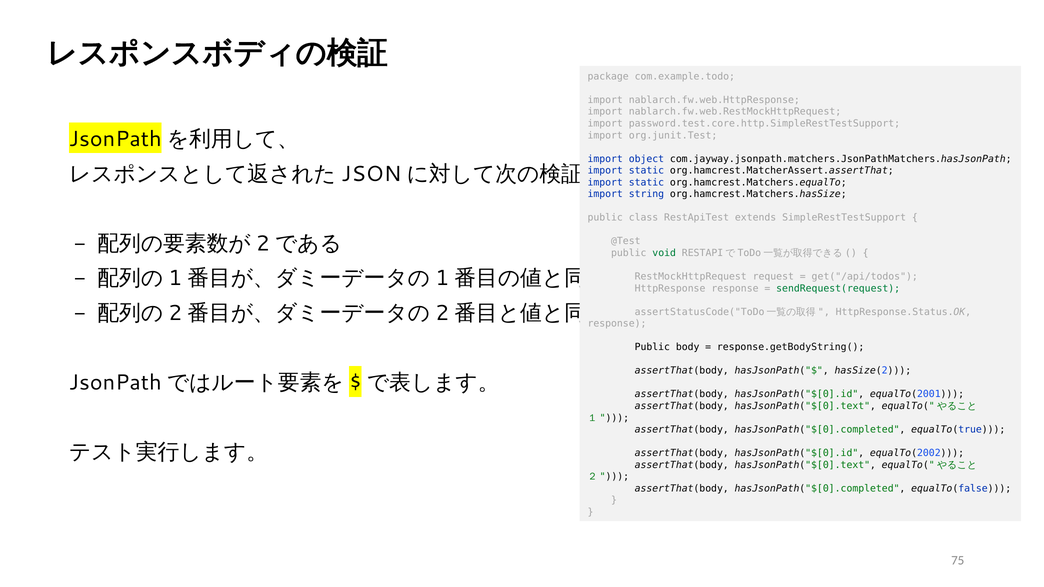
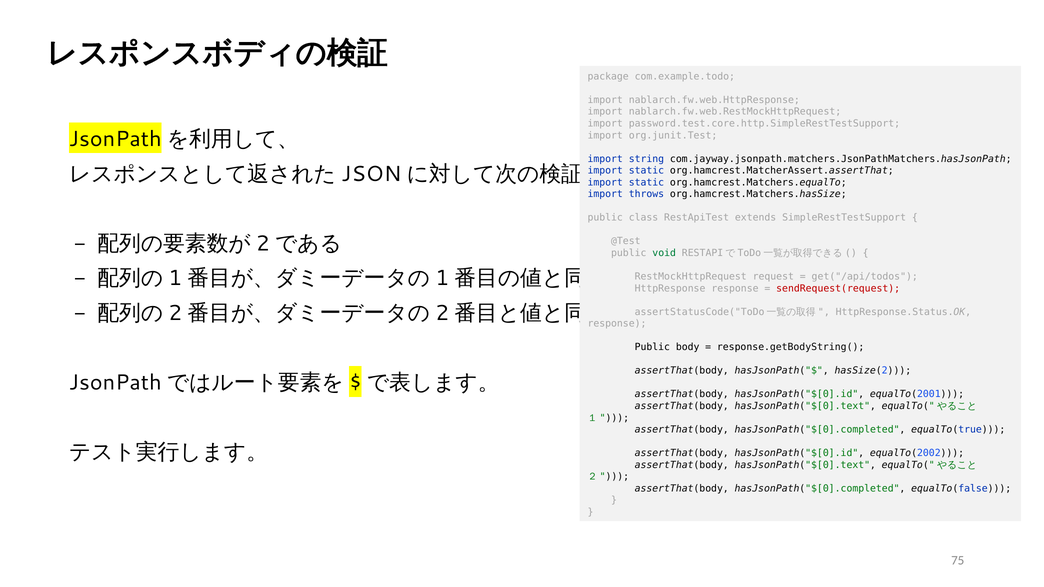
object: object -> string (646, 159)
string: string -> throws (646, 194)
sendRequest(request colour: green -> red (838, 288)
